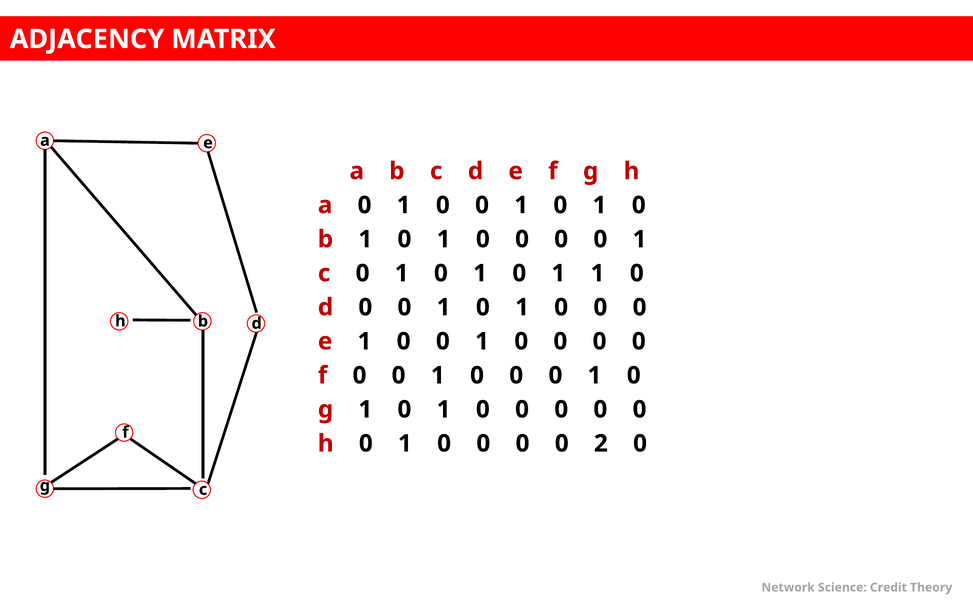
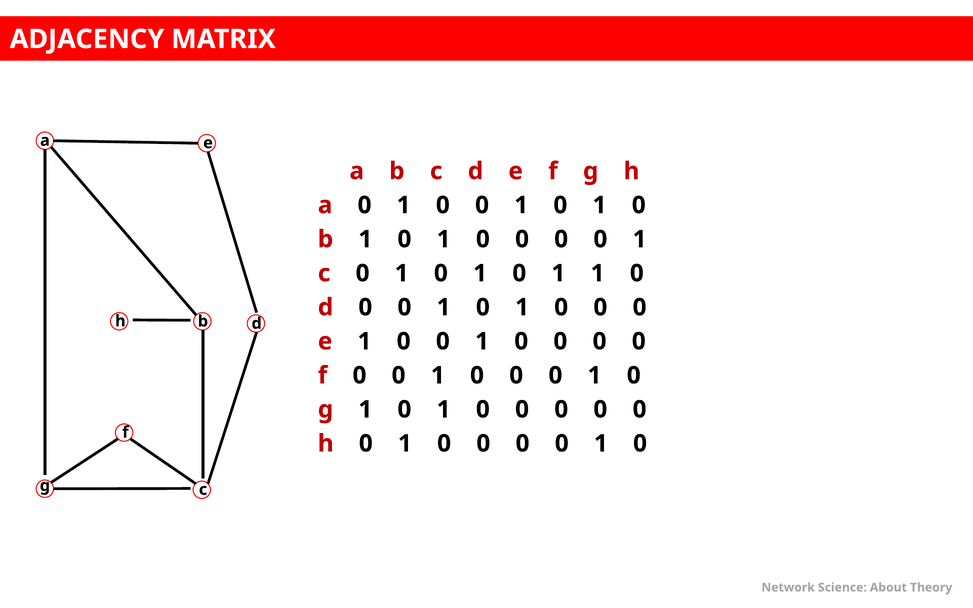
2: 2 -> 1 (601, 444)
Credit: Credit -> About (888, 588)
